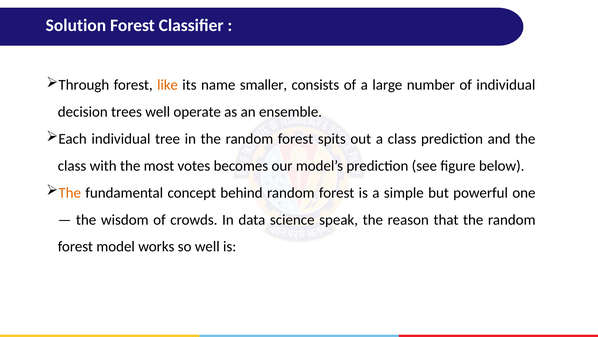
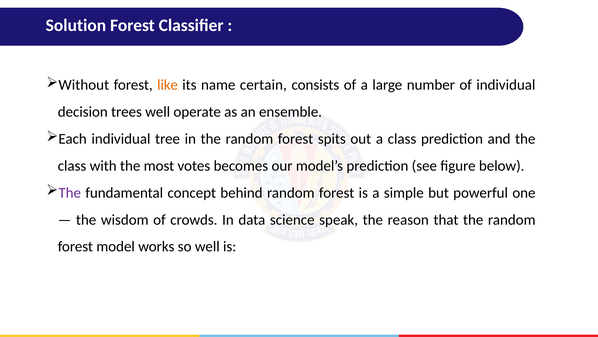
Through: Through -> Without (84, 85)
smaller: smaller -> certain (263, 85)
The colour: orange -> purple (70, 192)
